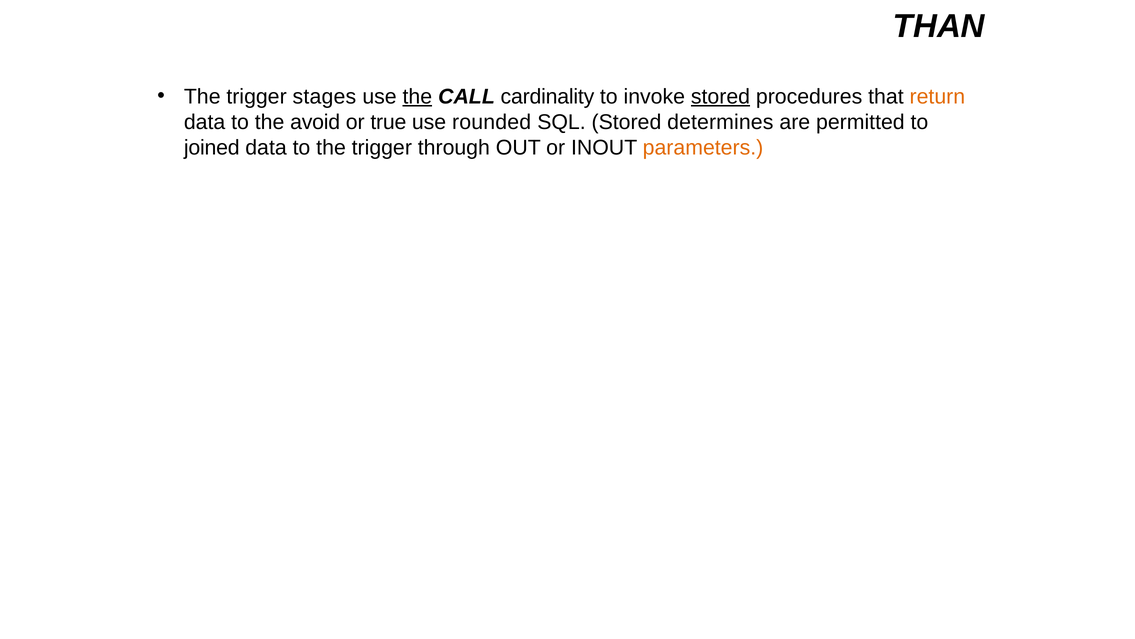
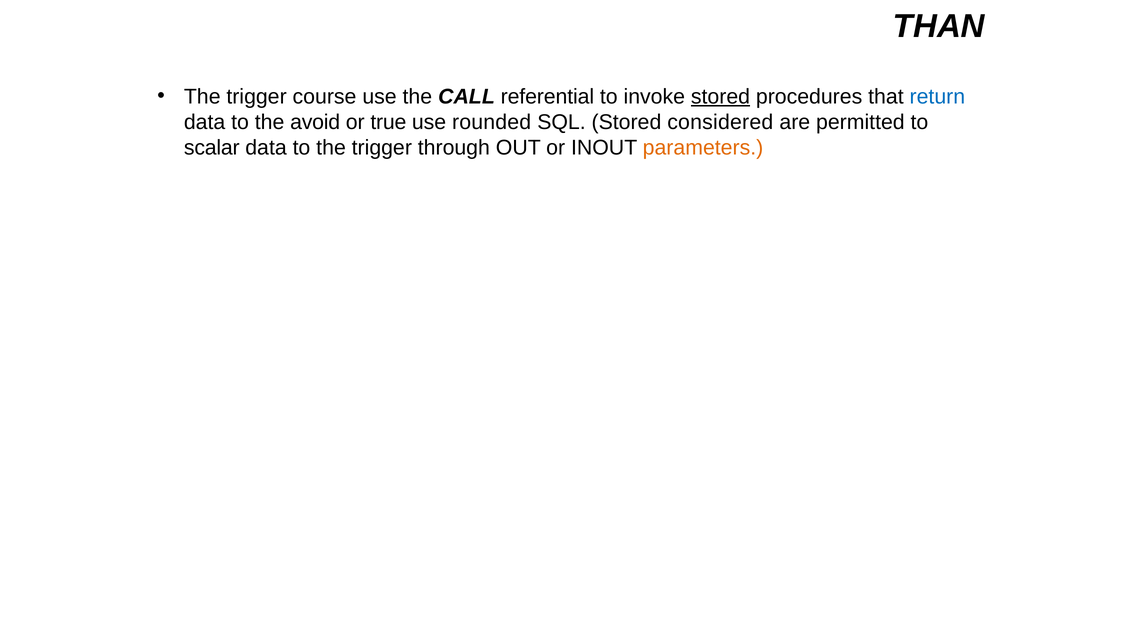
stages: stages -> course (325, 96)
the underline: present -> none (417, 96)
cardinality: cardinality -> referential (547, 96)
return colour: orange -> blue (937, 96)
determines: determines -> considered (720, 122)
joined: joined -> scalar (212, 148)
